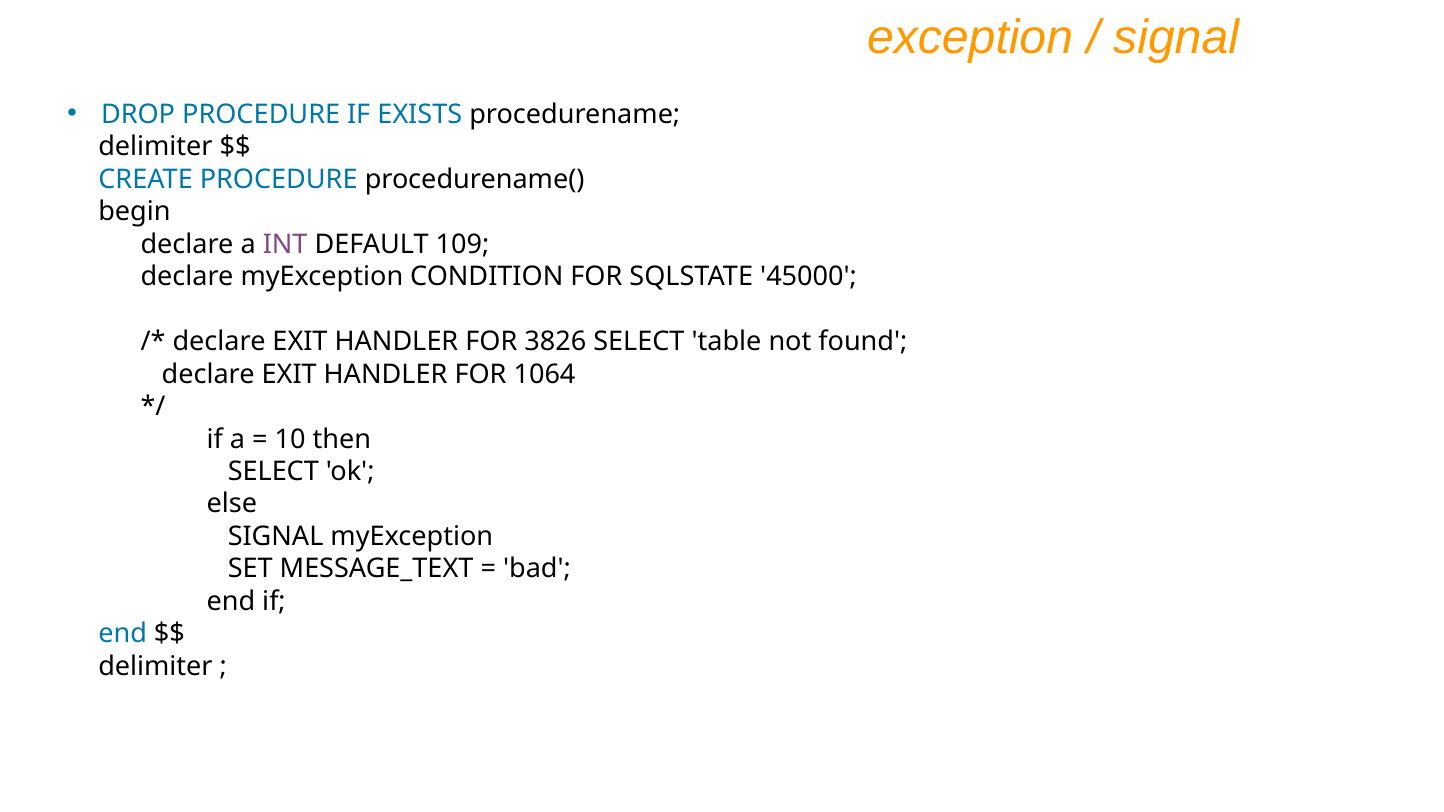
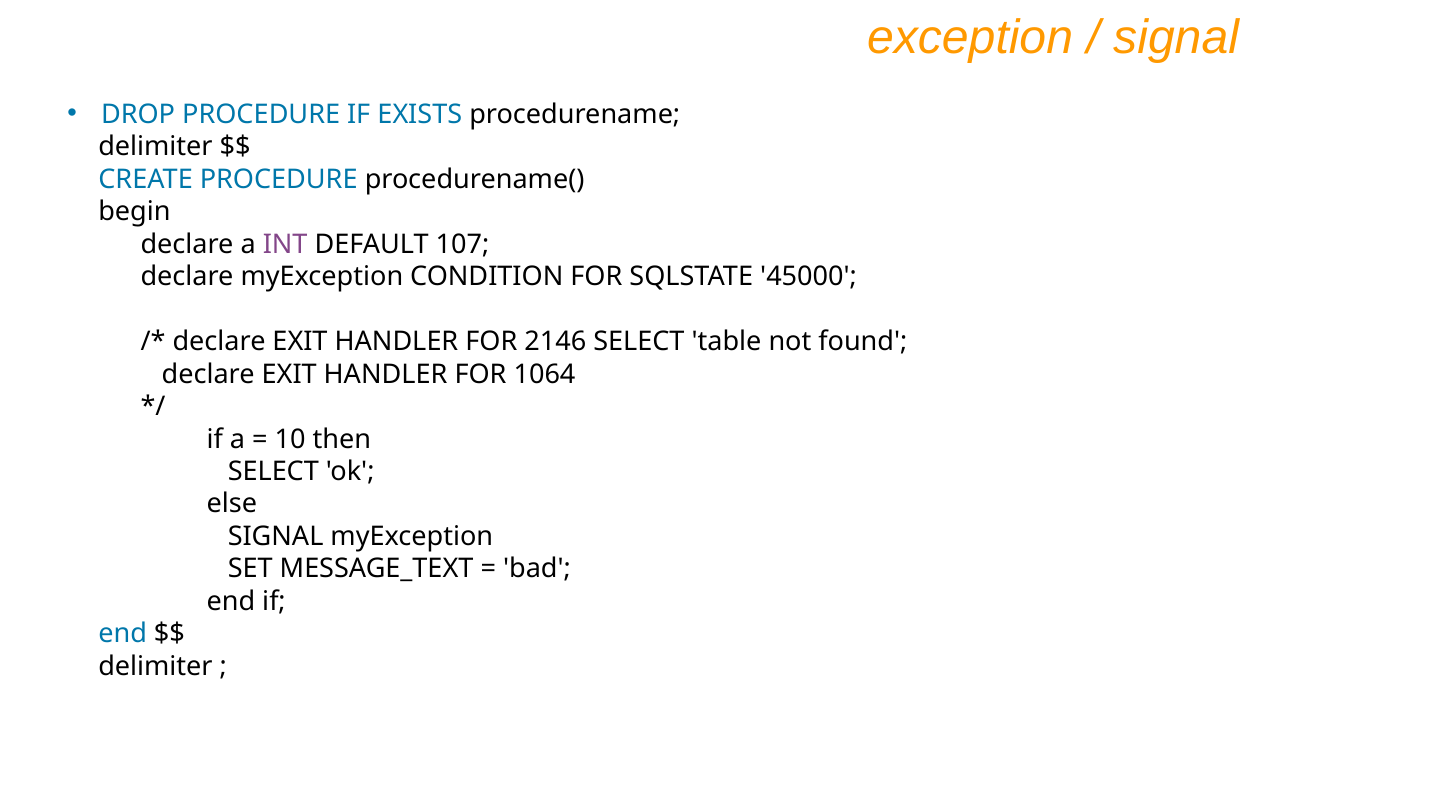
109: 109 -> 107 (463, 244)
3826: 3826 -> 2146 (555, 342)
